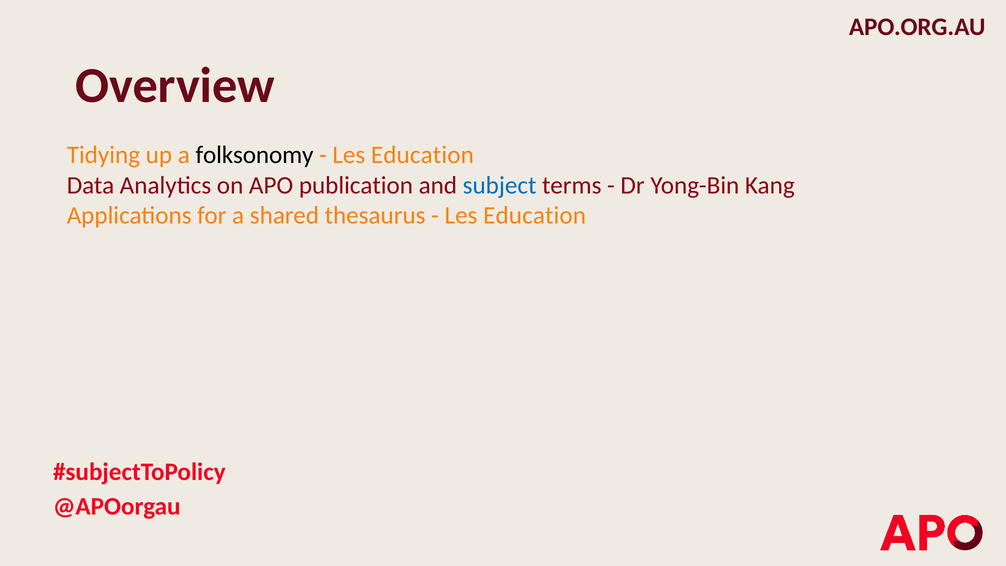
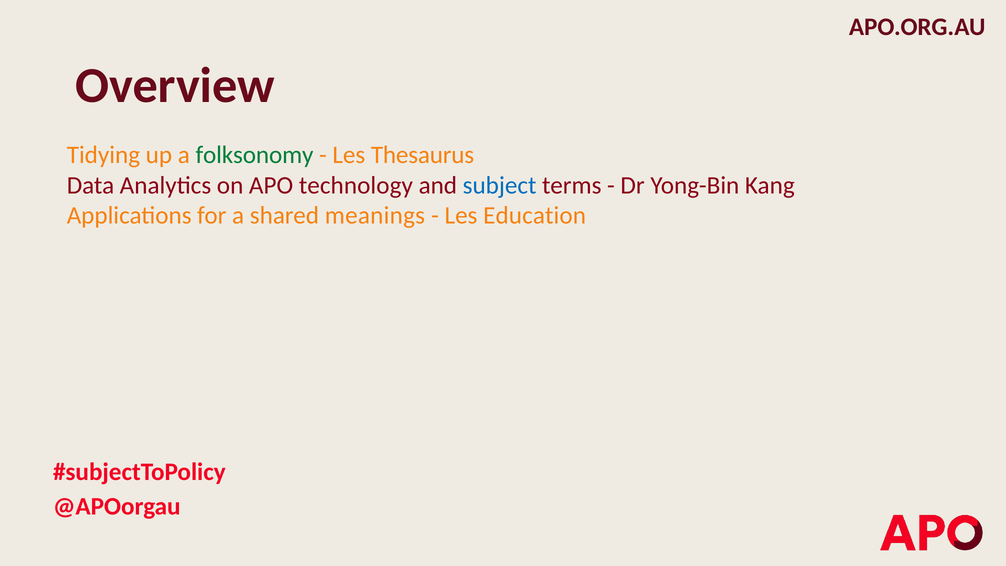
folksonomy colour: black -> green (254, 155)
Education: Education -> Thesaurus (423, 155)
publication: publication -> technology (356, 185)
thesaurus: thesaurus -> meanings (375, 215)
